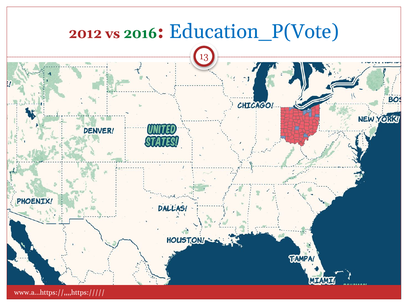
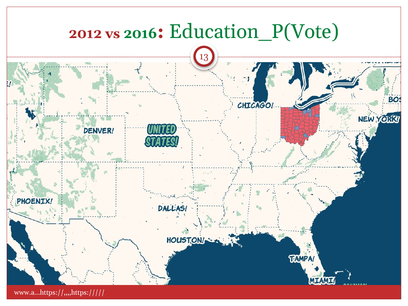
Education_P(Vote colour: blue -> green (254, 32)
